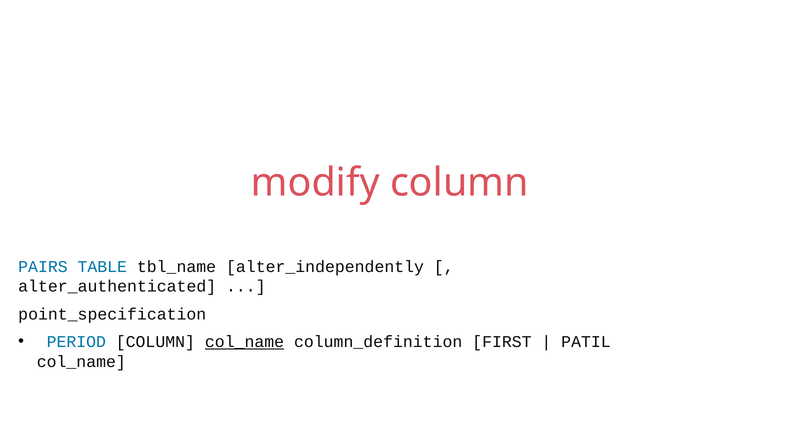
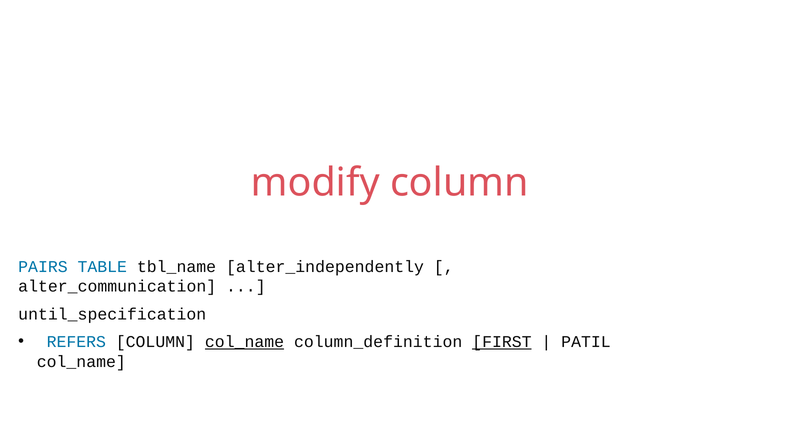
alter_authenticated: alter_authenticated -> alter_communication (117, 286)
point_specification: point_specification -> until_specification (112, 314)
PERIOD: PERIOD -> REFERS (76, 341)
FIRST underline: none -> present (502, 341)
